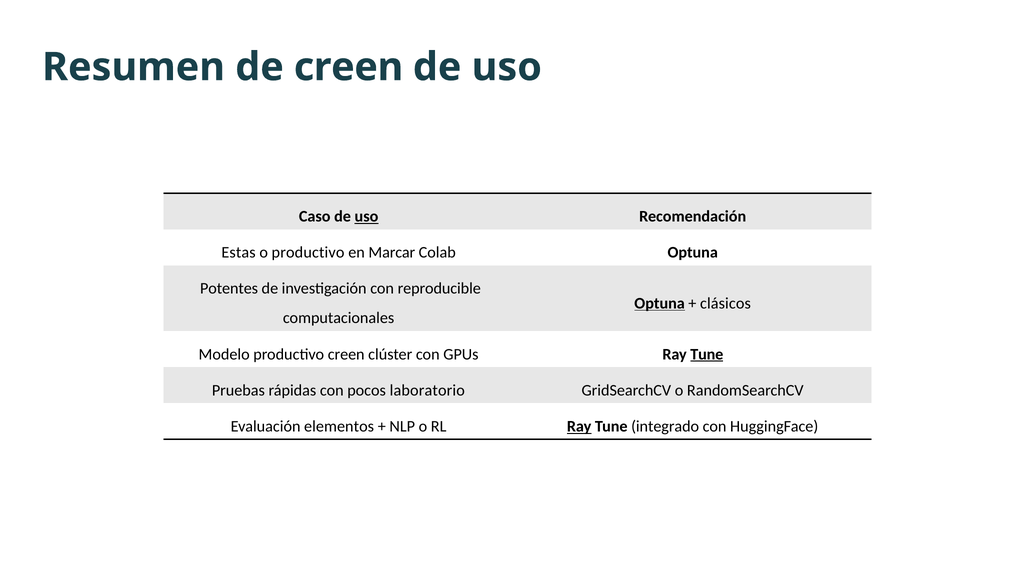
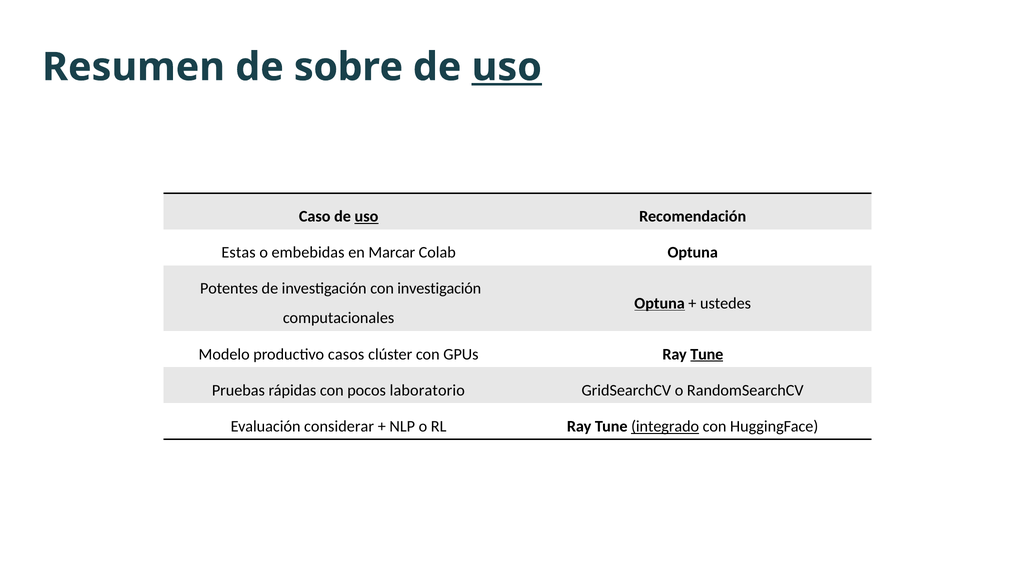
de creen: creen -> sobre (349, 67)
uso underline: none -> present (507, 67)
o productivo: productivo -> embebidas (308, 253)
con reproducible: reproducible -> investigación (439, 289)
clásicos: clásicos -> ustedes (726, 303)
productivo creen: creen -> casos (346, 354)
elementos: elementos -> considerar (339, 426)
Ray underline: present -> none (579, 426)
integrado underline: none -> present (665, 426)
